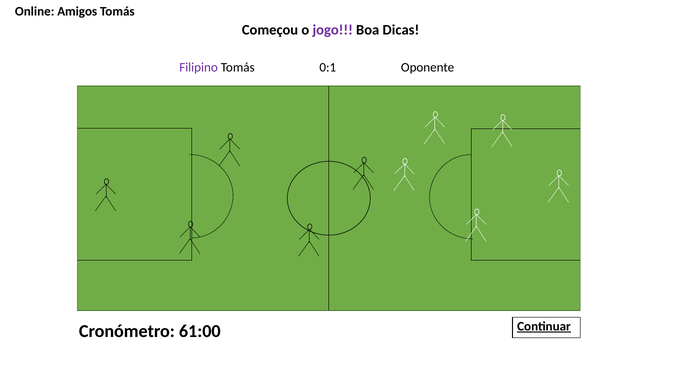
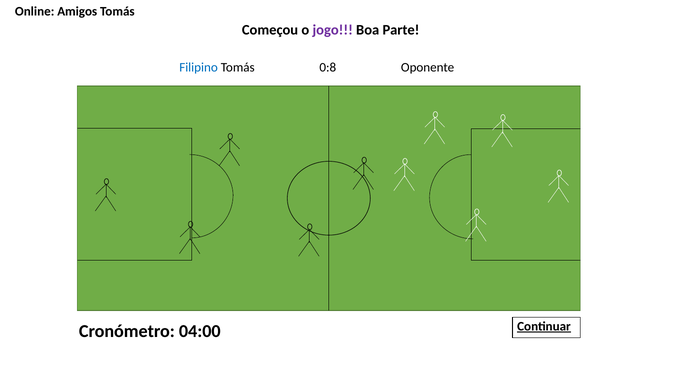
Dicas: Dicas -> Parte (401, 30)
Filipino colour: purple -> blue (199, 67)
0:1: 0:1 -> 0:8 (328, 67)
61:00: 61:00 -> 04:00 (200, 331)
